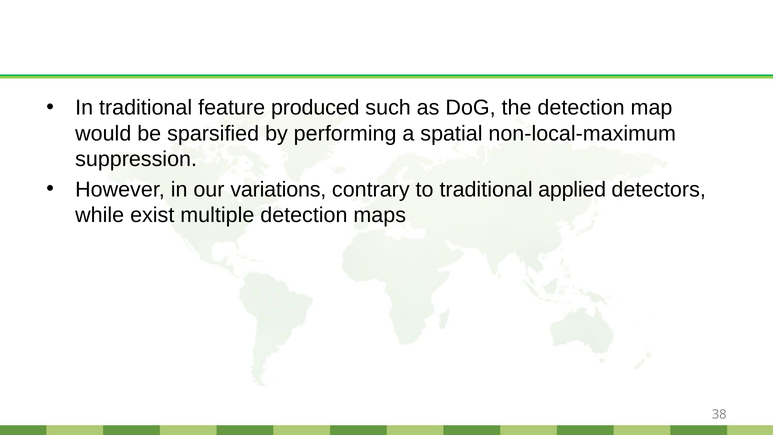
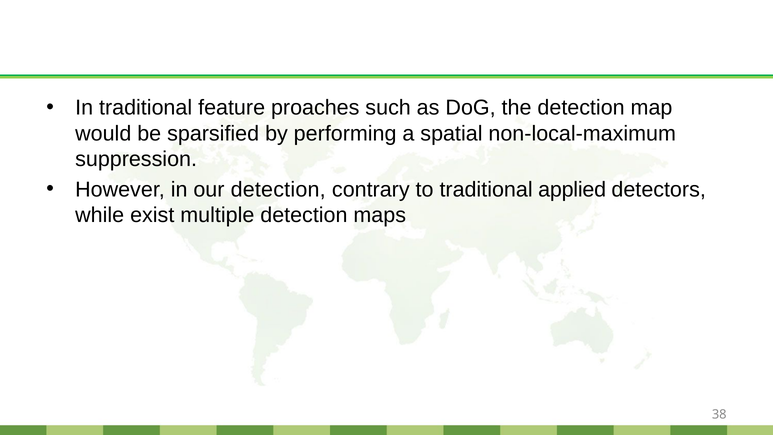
produced: produced -> proaches (315, 108)
our variations: variations -> detection (278, 189)
